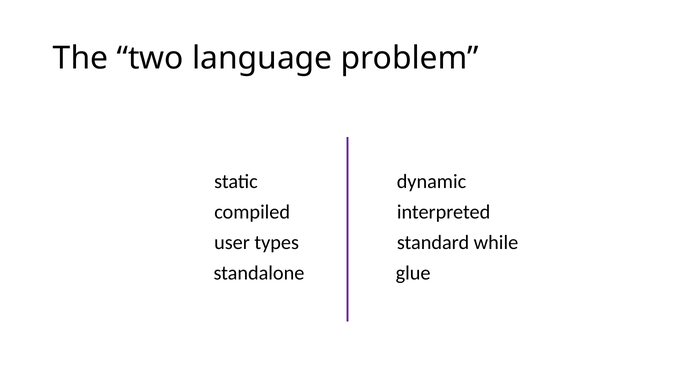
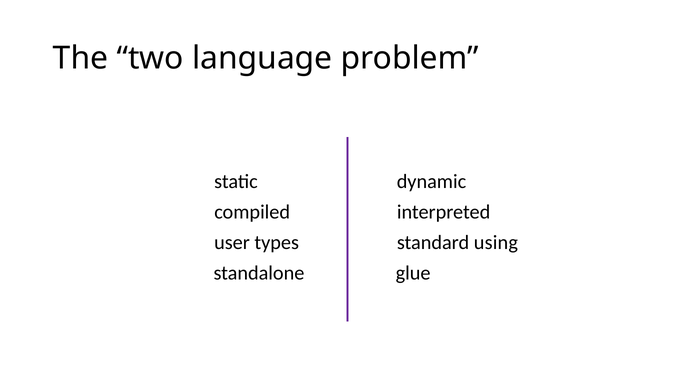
while: while -> using (496, 243)
